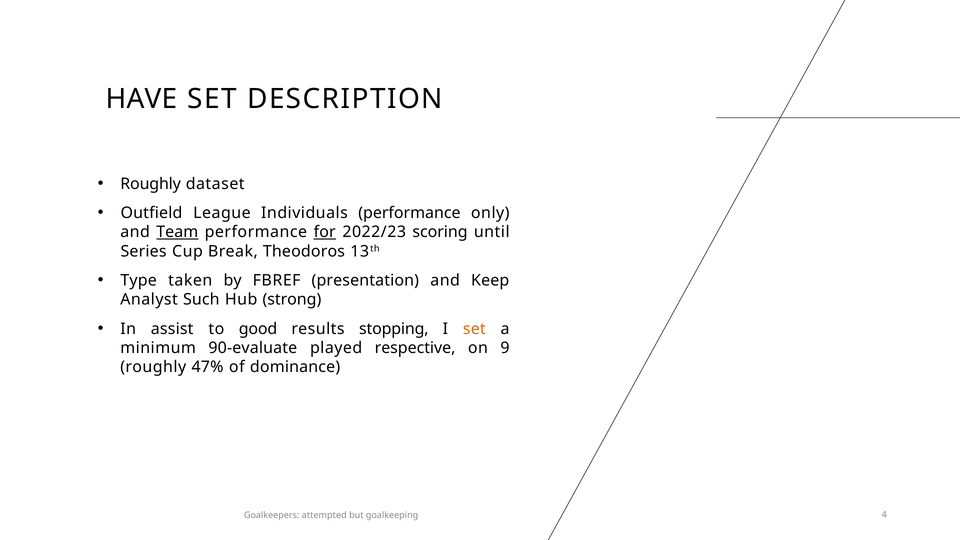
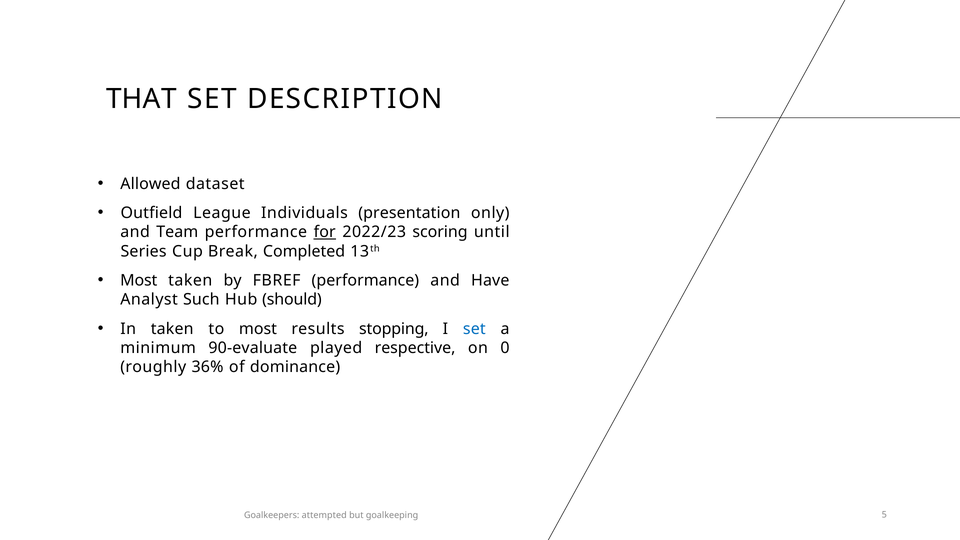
HAVE: HAVE -> THAT (141, 99)
Roughly: Roughly -> Allowed (150, 184)
Individuals performance: performance -> presentation (409, 213)
Team underline: present -> none (177, 232)
Theodoros: Theodoros -> Completed (304, 251)
Type: Type -> Most (139, 281)
FBREF presentation: presentation -> performance (365, 281)
Keep: Keep -> Have (490, 281)
strong: strong -> should (292, 300)
In assist: assist -> taken (172, 329)
to good: good -> most (258, 329)
set colour: orange -> blue (474, 329)
9: 9 -> 0 (505, 348)
47%: 47% -> 36% (207, 367)
4: 4 -> 5 (884, 515)
